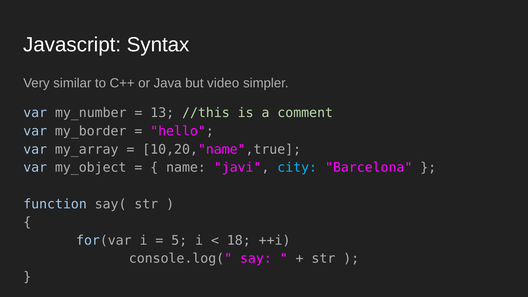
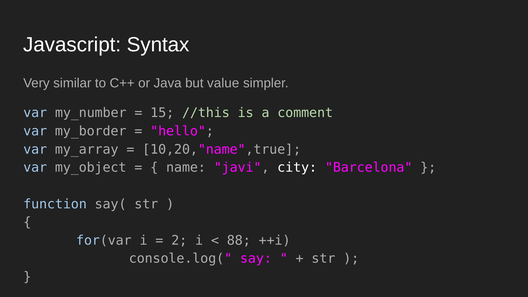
video: video -> value (223, 83)
13: 13 -> 15 (162, 113)
city colour: light blue -> white (297, 168)
5: 5 -> 2 (179, 240)
18: 18 -> 88 (239, 240)
